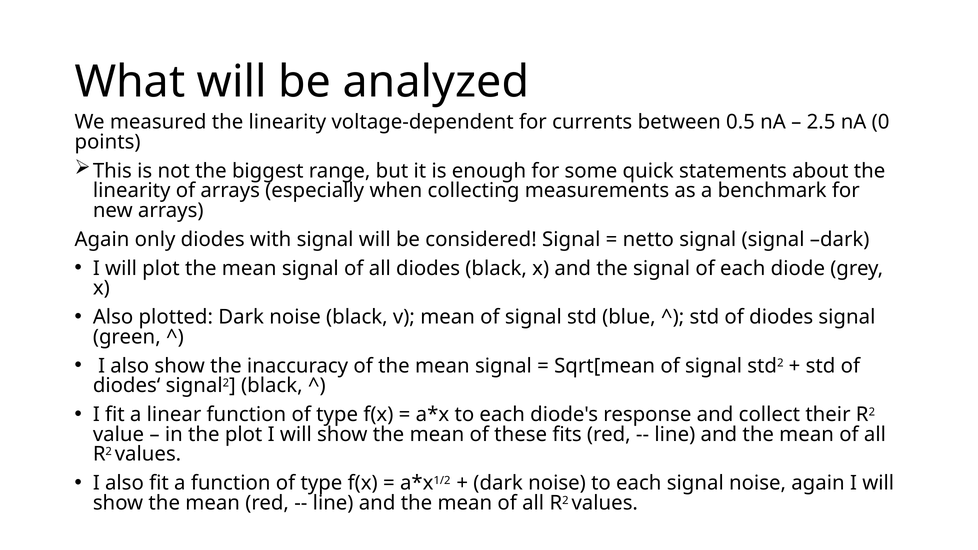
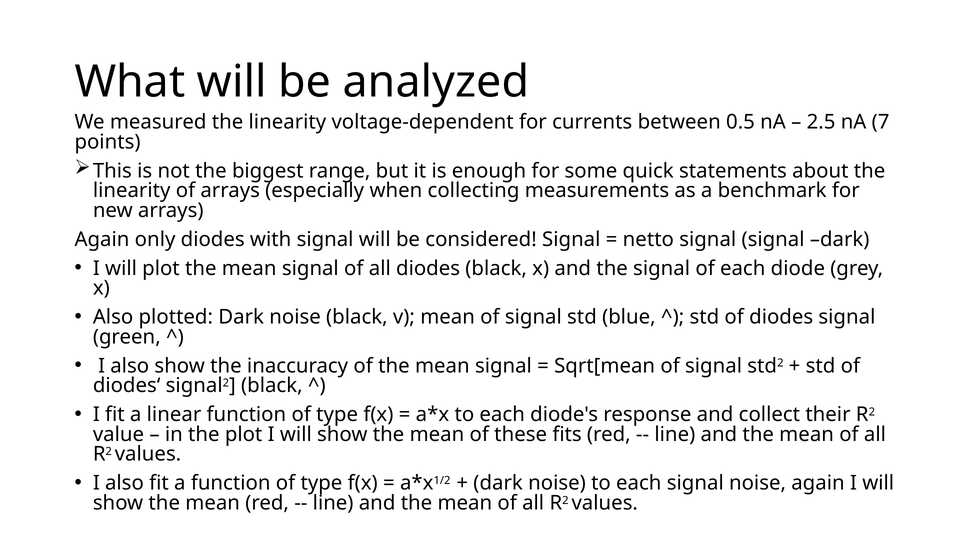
0: 0 -> 7 (881, 122)
